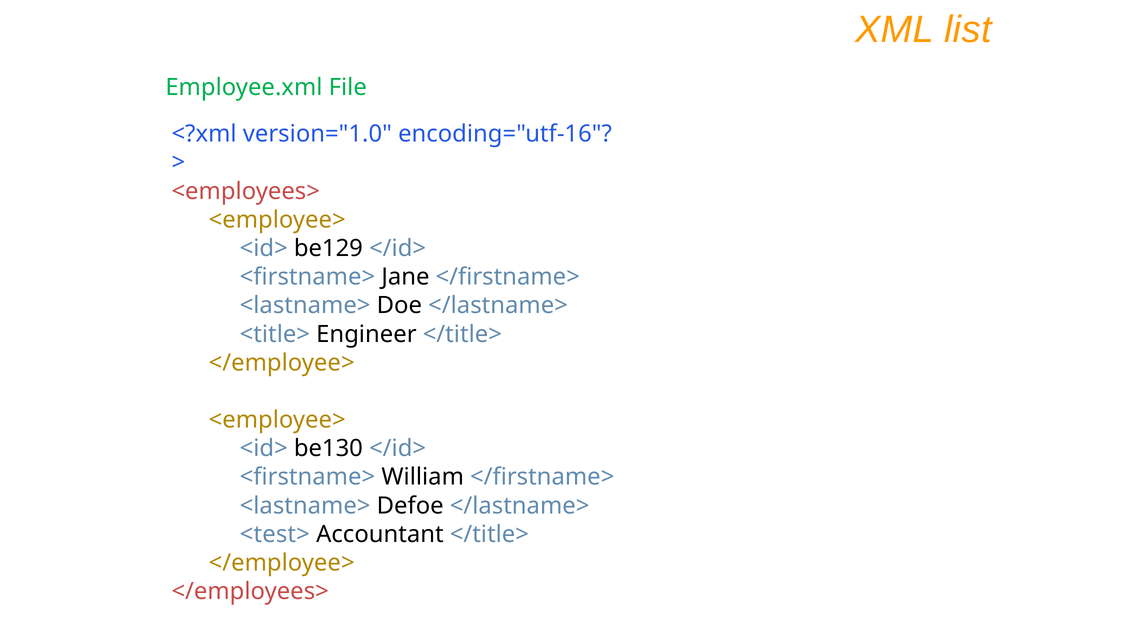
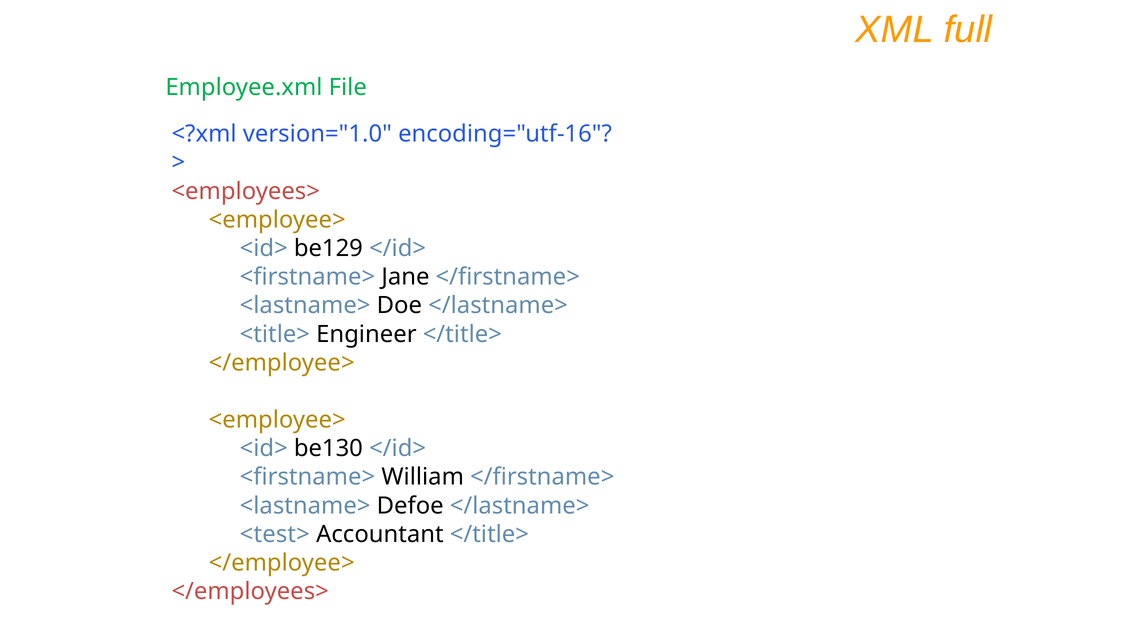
list: list -> full (968, 30)
